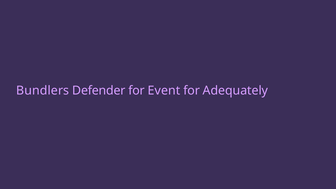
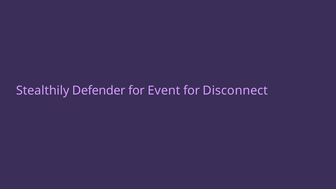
Bundlers: Bundlers -> Stealthily (43, 91)
Adequately: Adequately -> Disconnect (235, 91)
